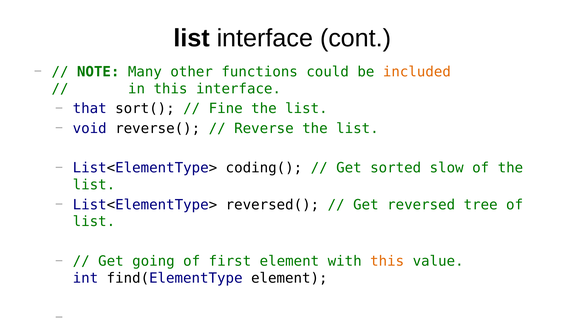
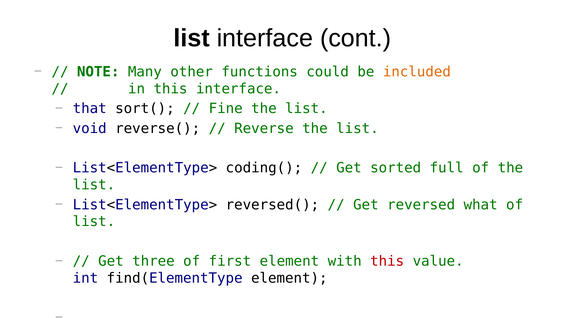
slow: slow -> full (447, 168)
tree: tree -> what (481, 205)
going: going -> three (153, 261)
this colour: orange -> red (387, 261)
